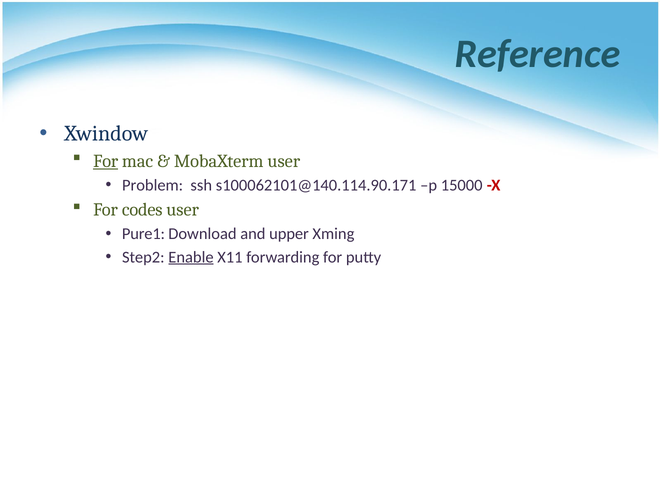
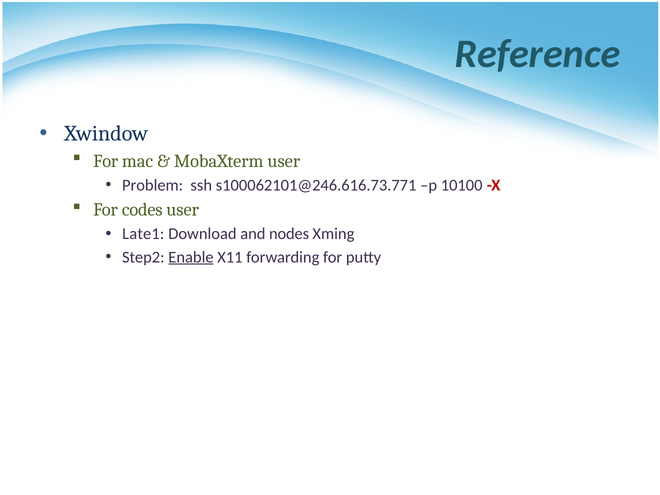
For underline: present -> none (106, 161)
s100062101@140.114.90.171: s100062101@140.114.90.171 -> s100062101@246.616.73.771 (316, 185)
15000: 15000 -> 10100 (462, 185)
Pure1: Pure1 -> Late1 (143, 234)
upper: upper -> nodes (289, 234)
